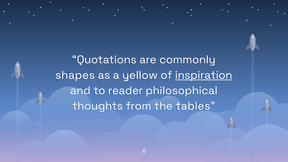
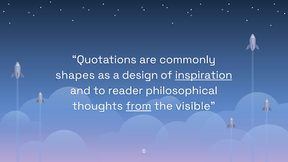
yellow: yellow -> design (140, 75)
from underline: none -> present (139, 106)
tables: tables -> visible (195, 106)
